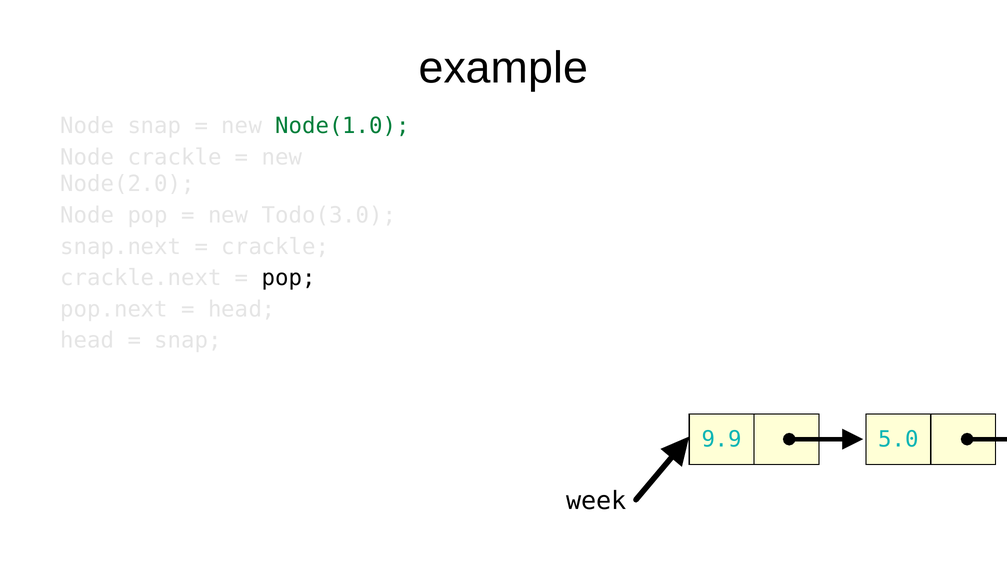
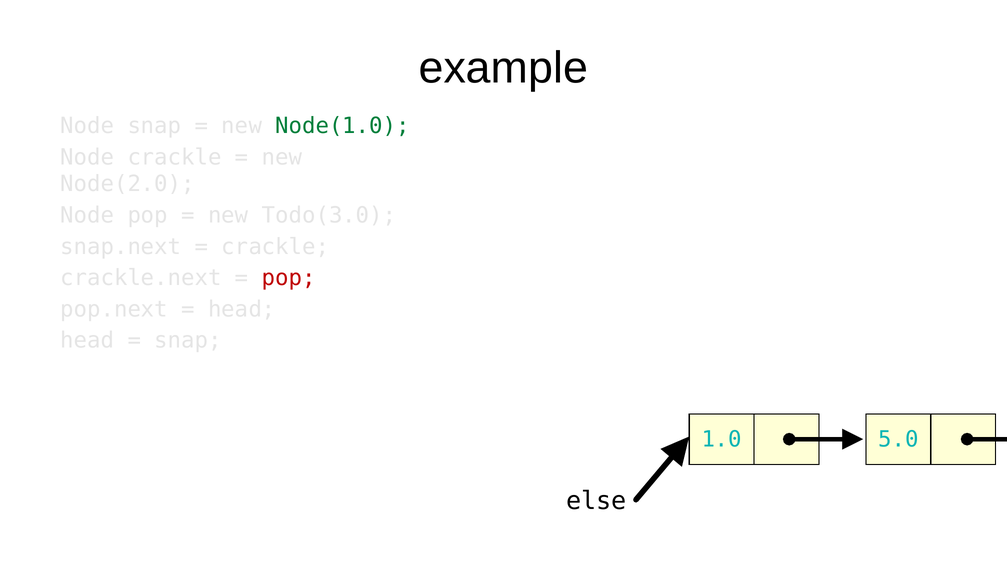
pop colour: black -> red (289, 278)
9.9: 9.9 -> 1.0 (722, 440)
week: week -> else (596, 502)
